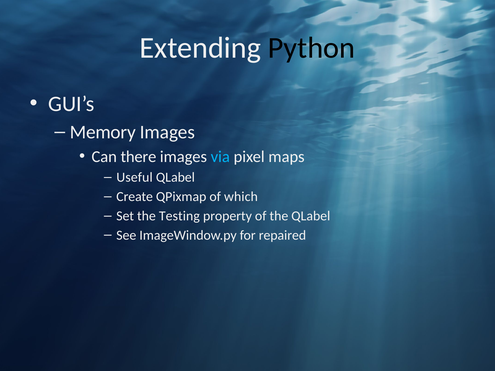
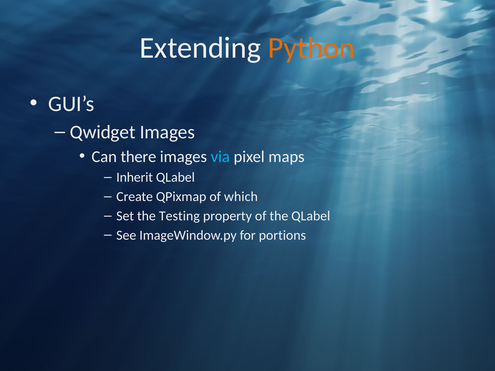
Python colour: black -> orange (312, 48)
Memory: Memory -> Qwidget (103, 132)
Useful: Useful -> Inherit (135, 178)
repaired: repaired -> portions (282, 235)
